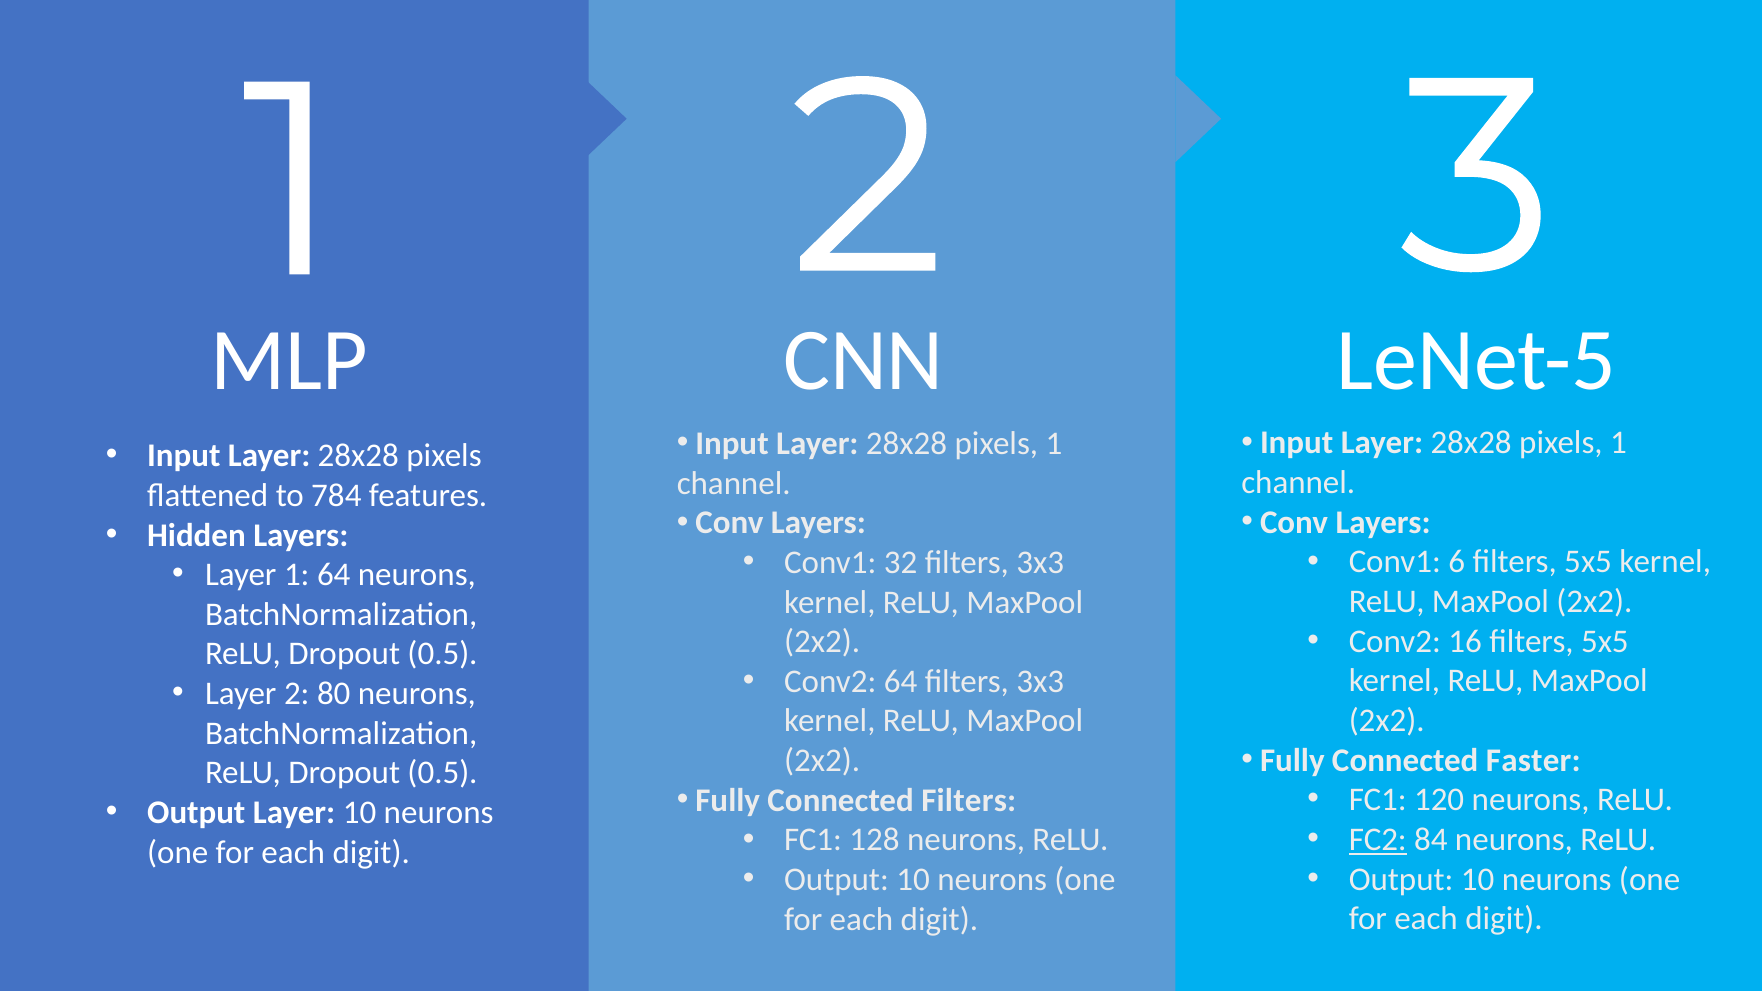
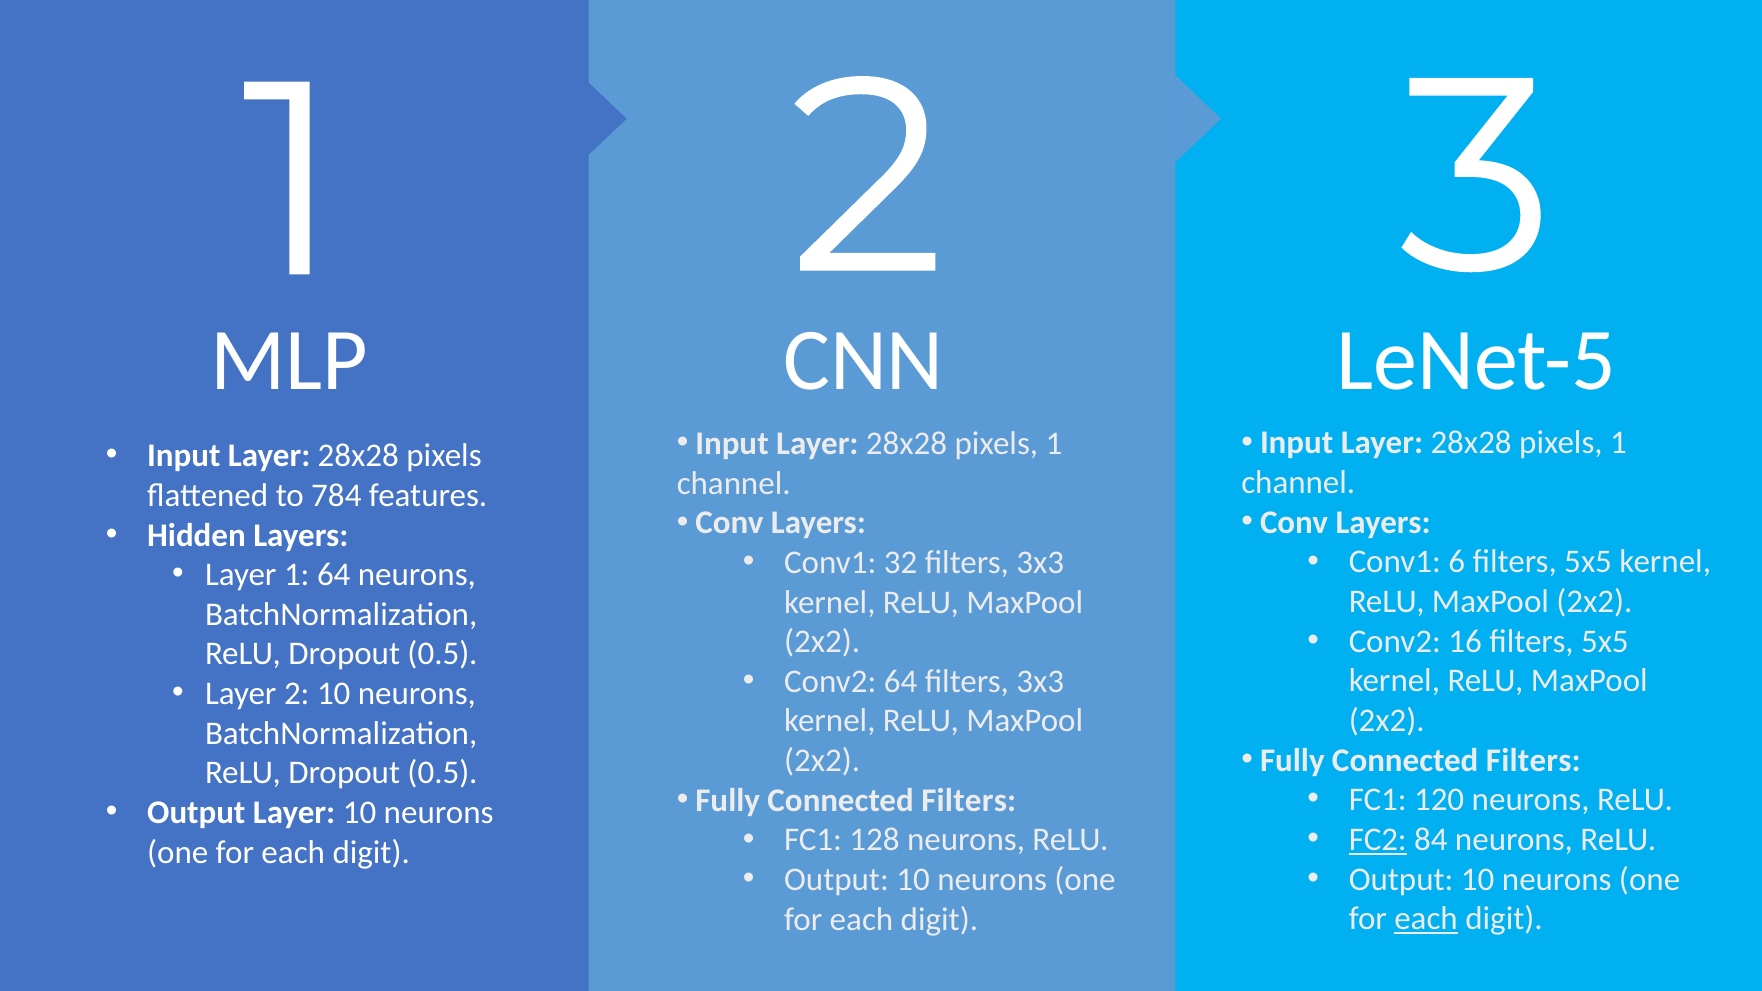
2 80: 80 -> 10 (334, 694)
Faster: Faster -> Filters (1533, 760)
each underline: none -> present (1426, 919)
